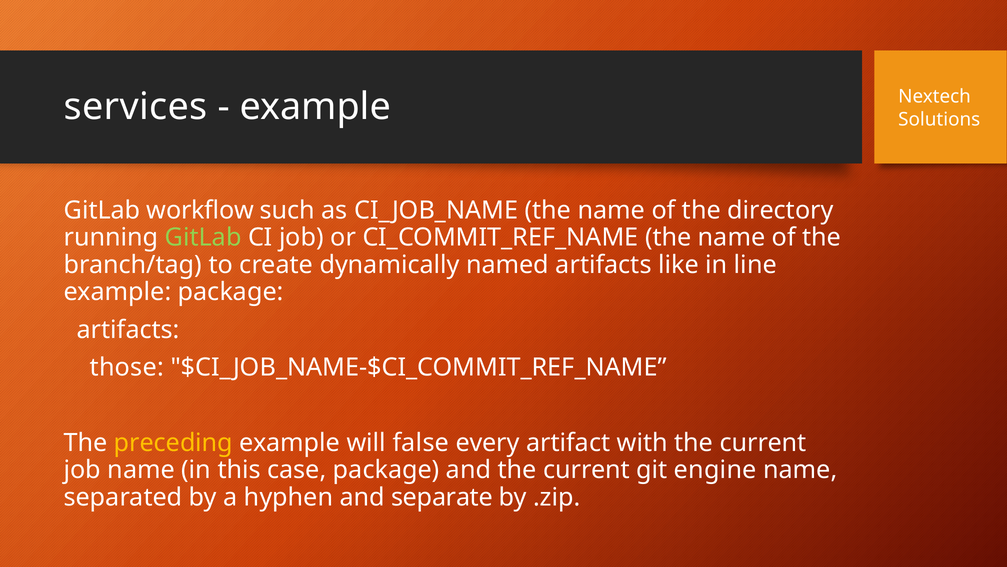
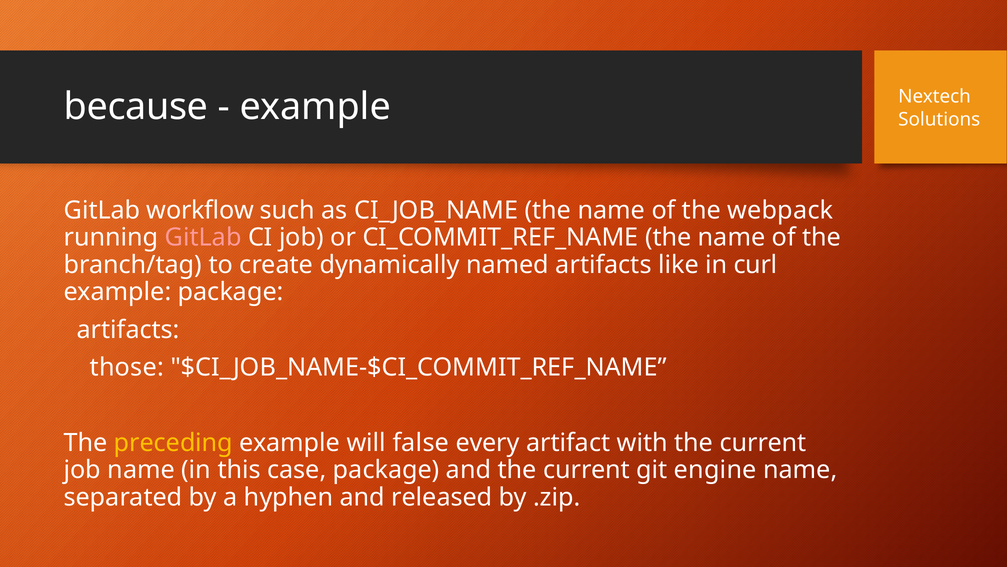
services: services -> because (136, 107)
directory: directory -> webpack (780, 210)
GitLab colour: light green -> pink (203, 237)
line: line -> curl (756, 265)
separate: separate -> released (442, 497)
